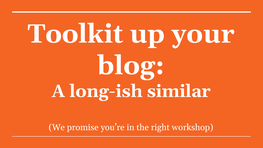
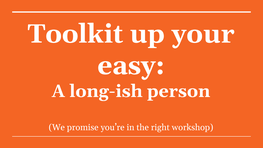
blog: blog -> easy (131, 65)
similar: similar -> person (179, 91)
